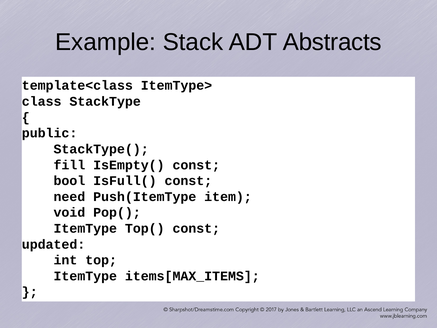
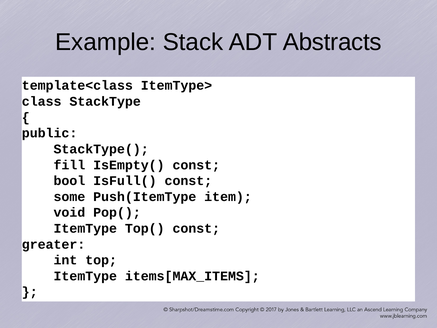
need: need -> some (69, 197)
updated: updated -> greater (54, 244)
